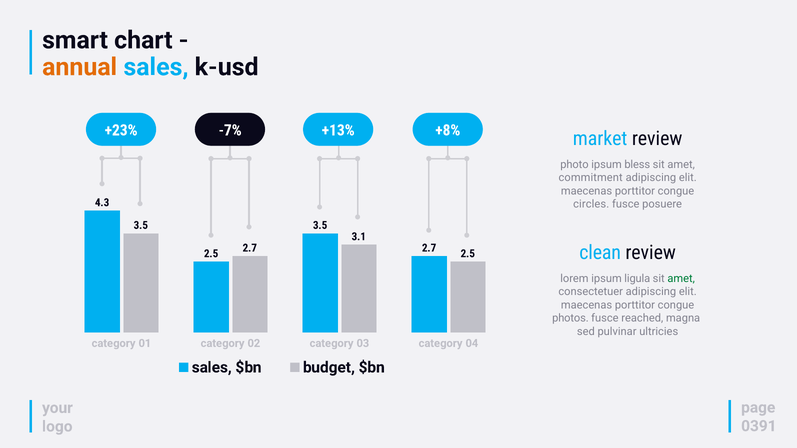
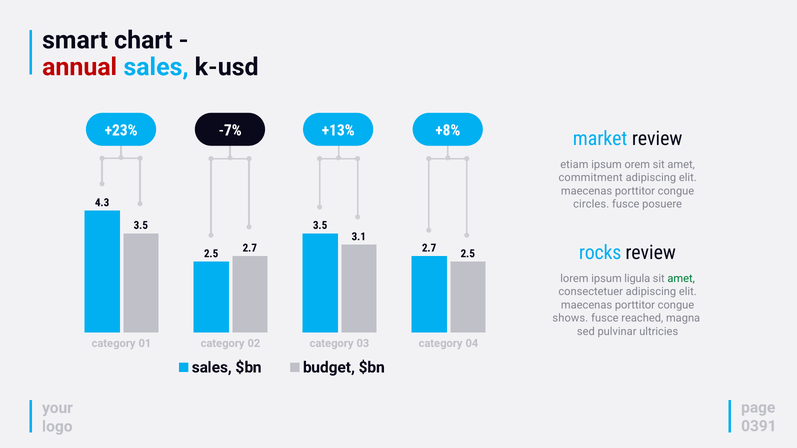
annual colour: orange -> red (80, 67)
photo: photo -> etiam (574, 164)
bless: bless -> orem (637, 164)
clean: clean -> rocks (600, 253)
photos: photos -> shows (570, 319)
